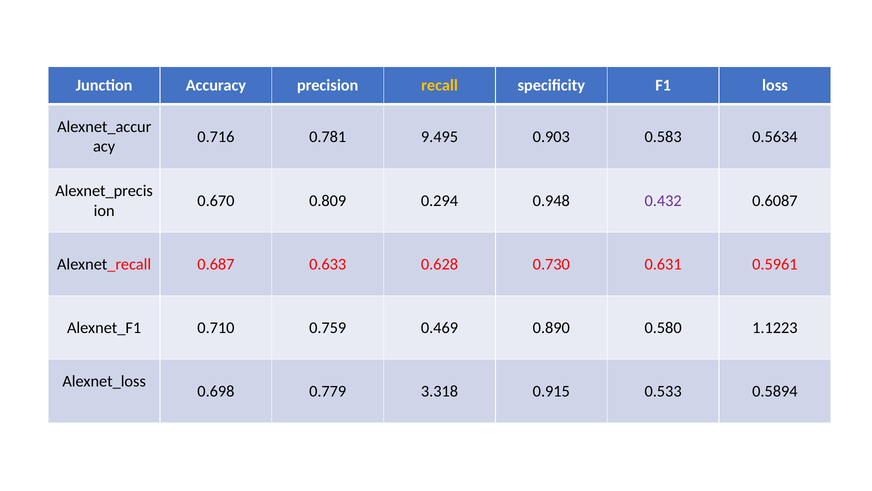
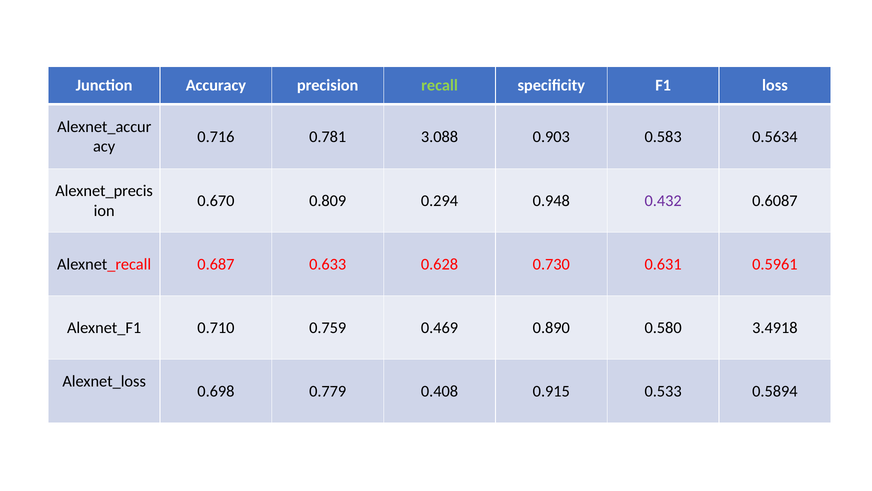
recall colour: yellow -> light green (440, 85)
9.495: 9.495 -> 3.088 (440, 136)
1.1223: 1.1223 -> 3.4918 (775, 327)
3.318: 3.318 -> 0.408 (440, 391)
